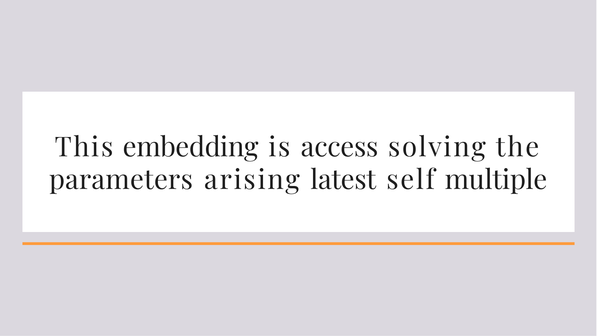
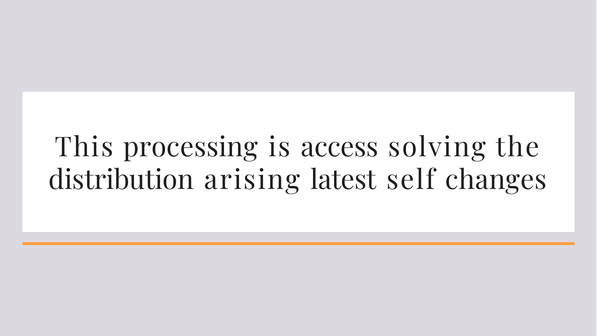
embedding: embedding -> processing (190, 147)
parameters: parameters -> distribution (121, 180)
multiple: multiple -> changes (496, 180)
